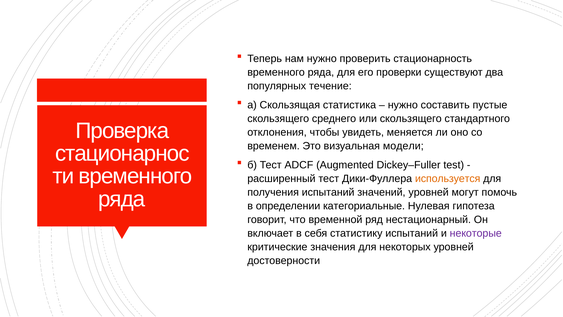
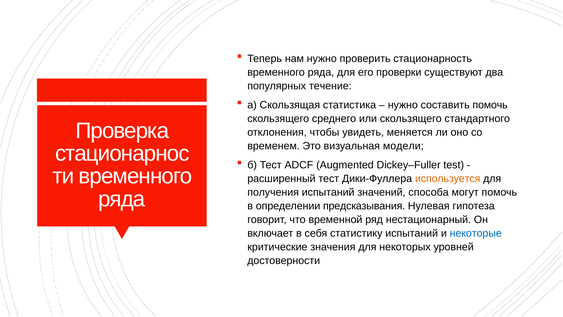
составить пустые: пустые -> помочь (490, 105)
значений уровней: уровней -> способа (429, 192)
категориальные: категориальные -> предсказывания (364, 206)
некоторые colour: purple -> blue (476, 233)
